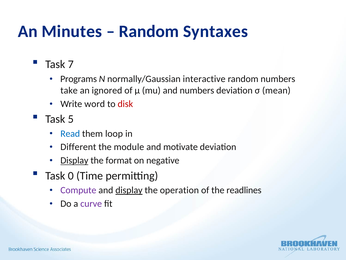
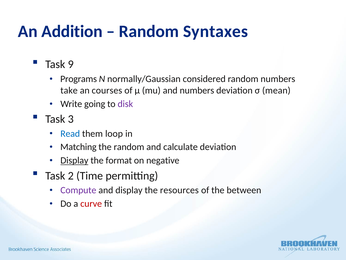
Minutes: Minutes -> Addition (72, 31)
7: 7 -> 9 (71, 64)
interactive: interactive -> considered (204, 79)
ignored: ignored -> courses (107, 90)
word: word -> going (95, 104)
disk colour: red -> purple (125, 104)
5: 5 -> 3 (71, 119)
Different: Different -> Matching (78, 147)
the module: module -> random (129, 147)
motivate: motivate -> calculate (181, 147)
0: 0 -> 2 (71, 175)
display underline: present -> none (129, 190)
operation: operation -> resources (179, 190)
readlines: readlines -> between (244, 190)
curve colour: purple -> red (91, 203)
